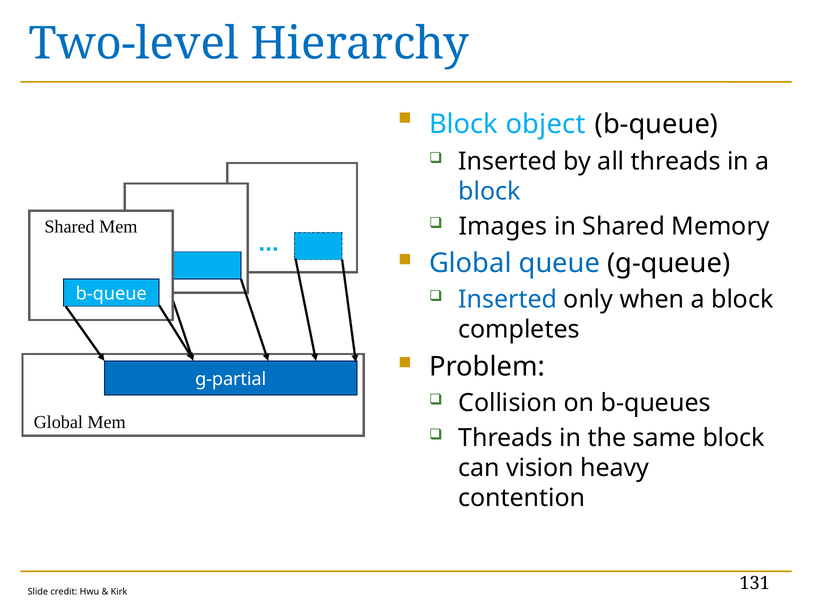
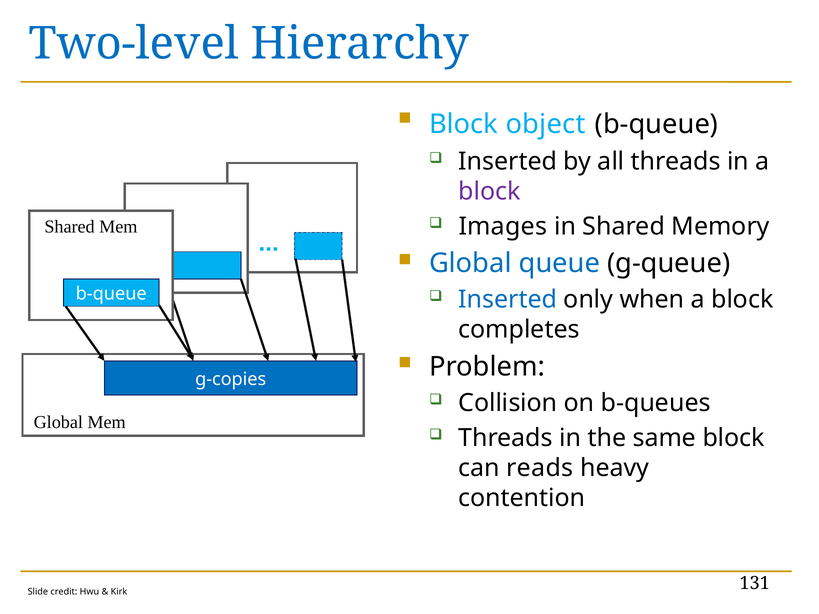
block colour: blue -> purple (489, 192)
g-partial: g-partial -> g-copies (231, 379)
vision: vision -> reads (540, 468)
